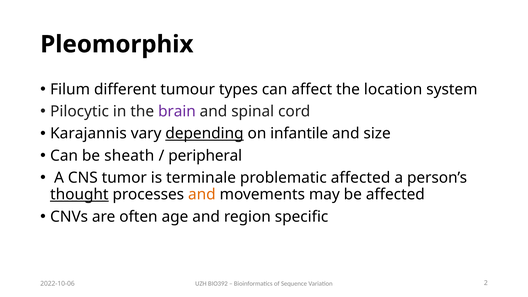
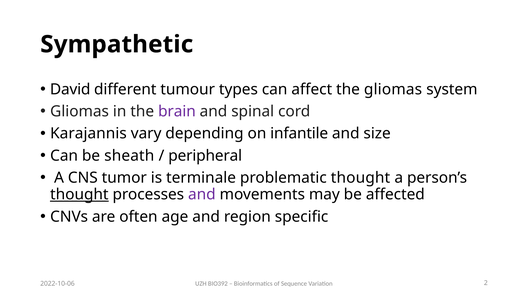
Pleomorphix: Pleomorphix -> Sympathetic (117, 44)
Filum: Filum -> David (70, 89)
the location: location -> gliomas (393, 89)
Pilocytic: Pilocytic -> Gliomas (80, 111)
depending underline: present -> none (204, 134)
problematic affected: affected -> thought (361, 178)
and colour: orange -> purple (202, 194)
